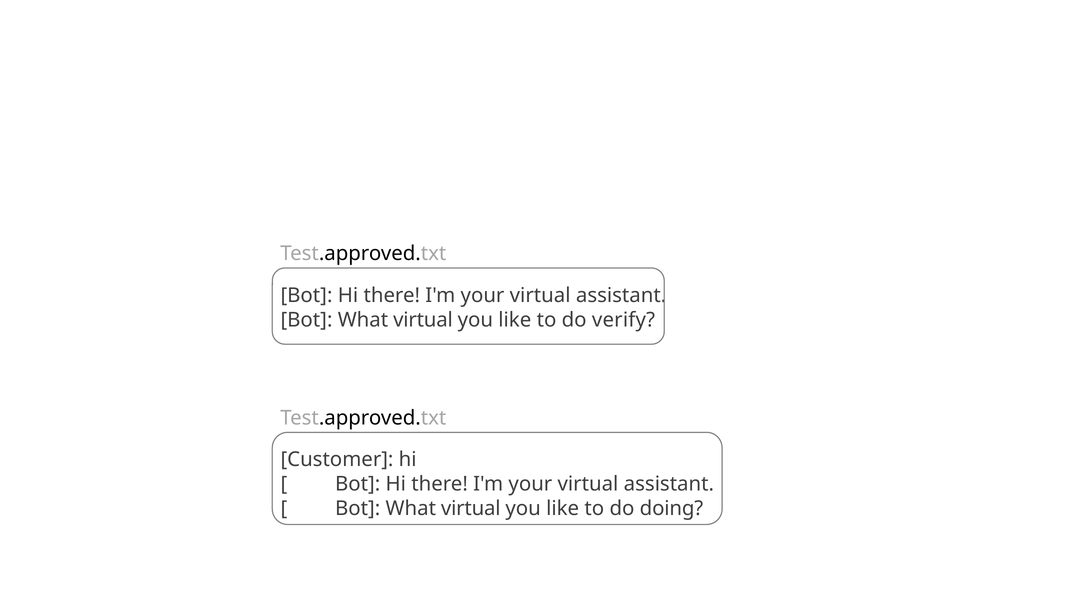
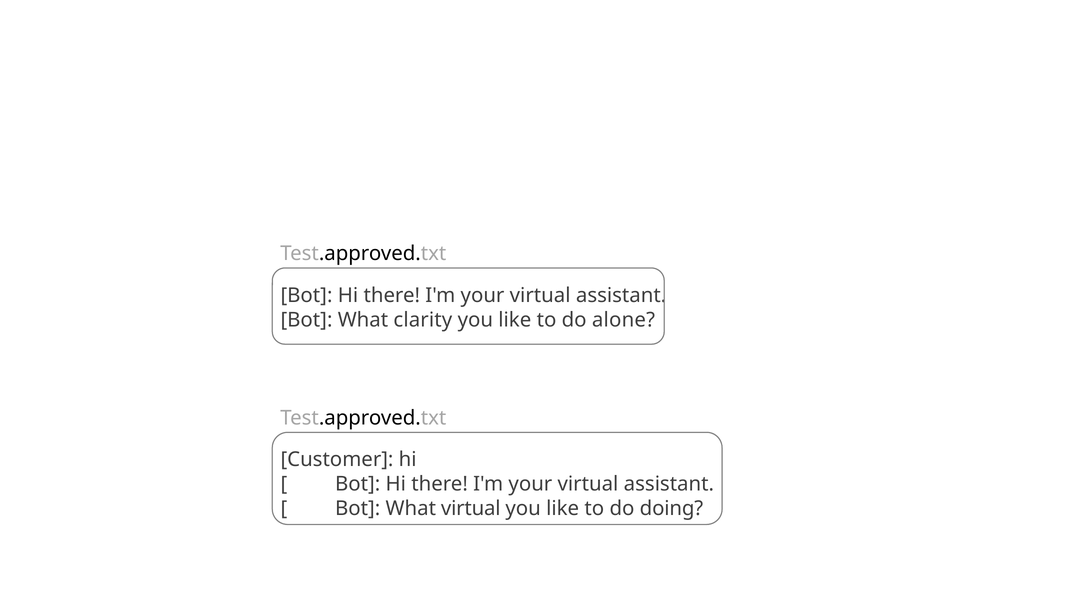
virtual: virtual -> clarity (423, 320)
verify: verify -> alone (624, 320)
